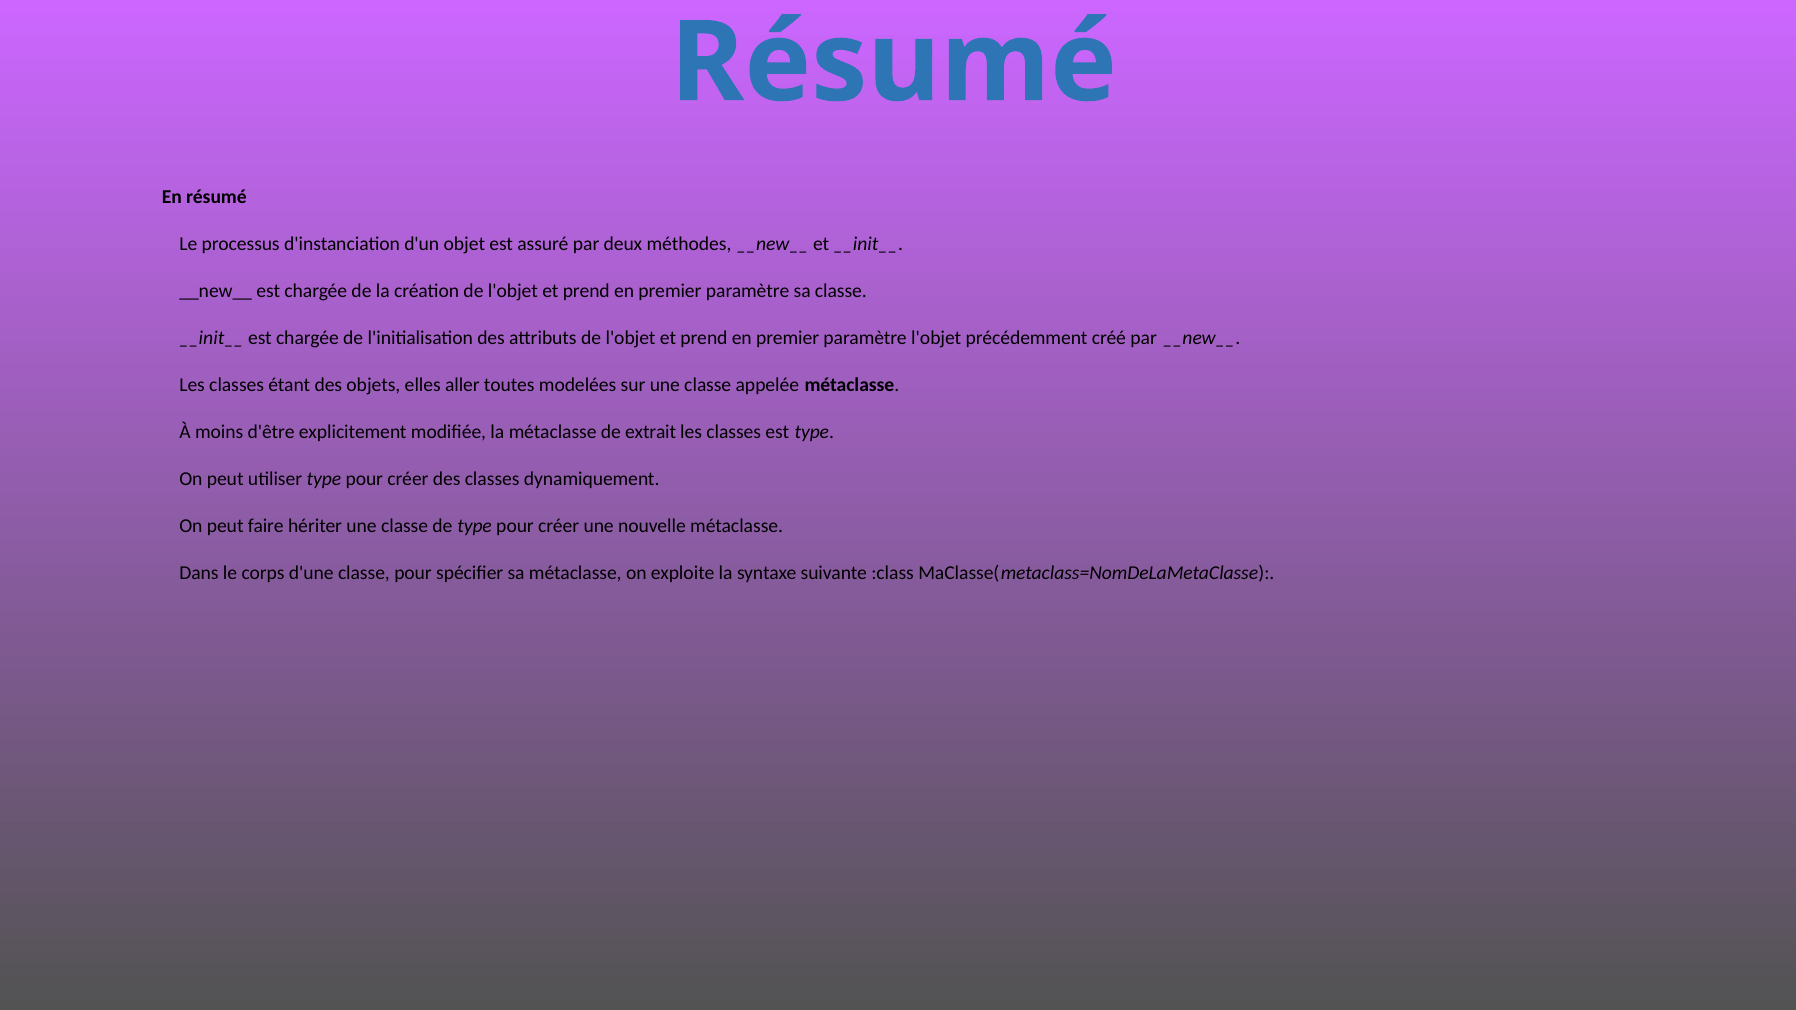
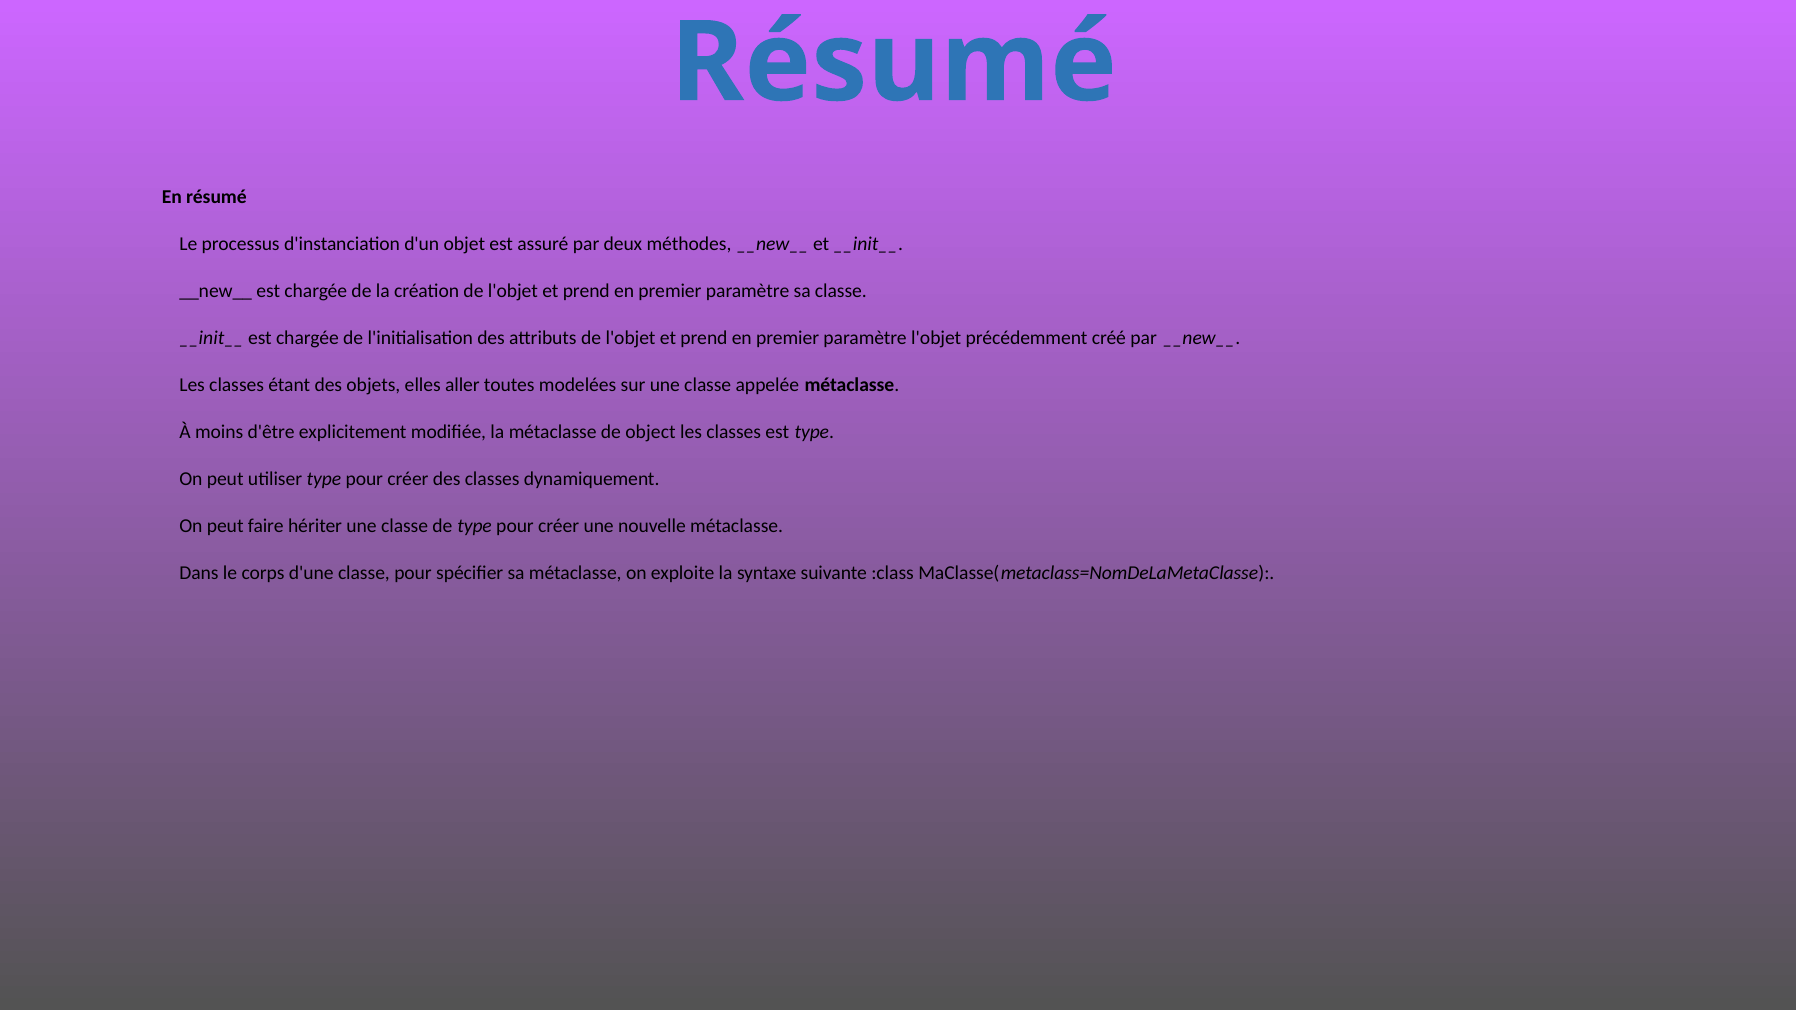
extrait: extrait -> object (650, 432)
